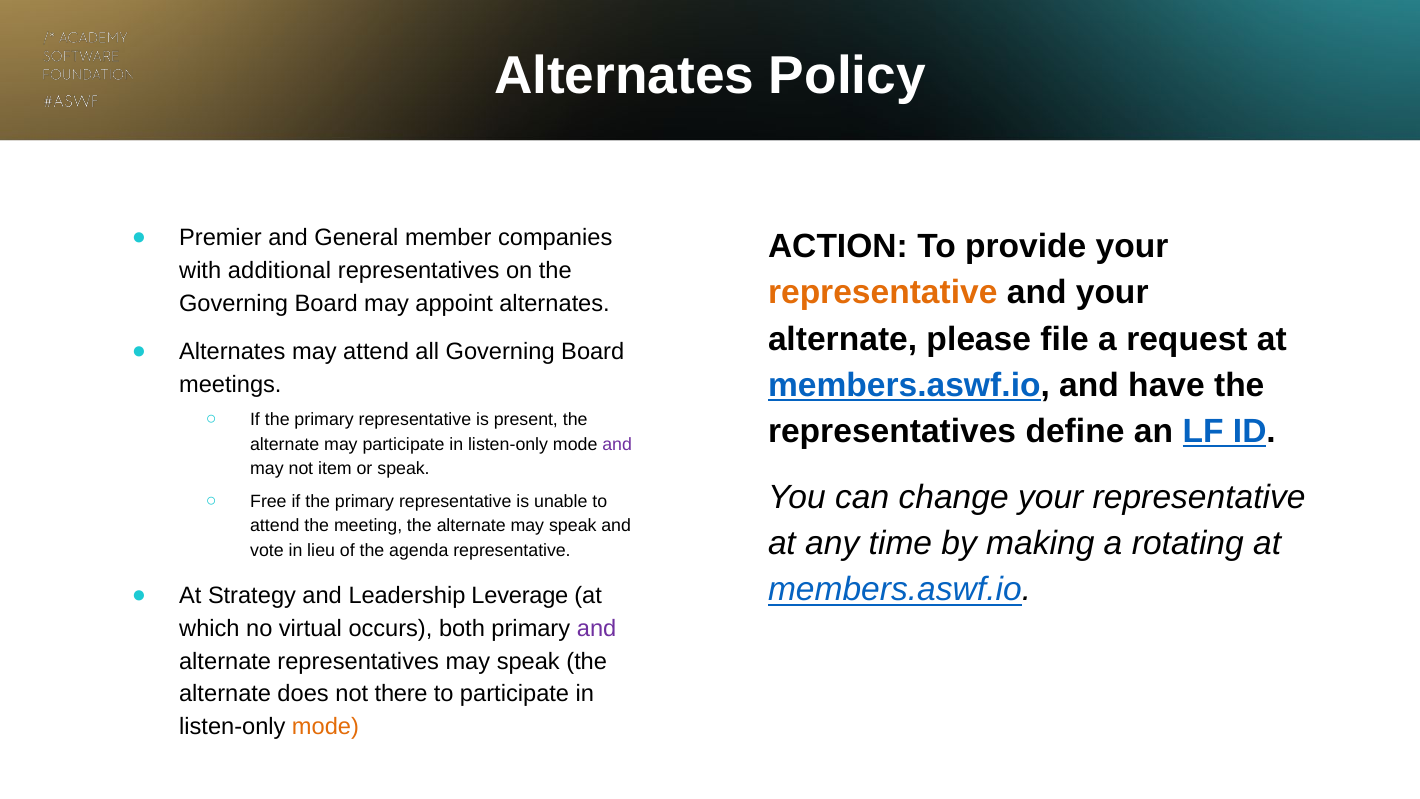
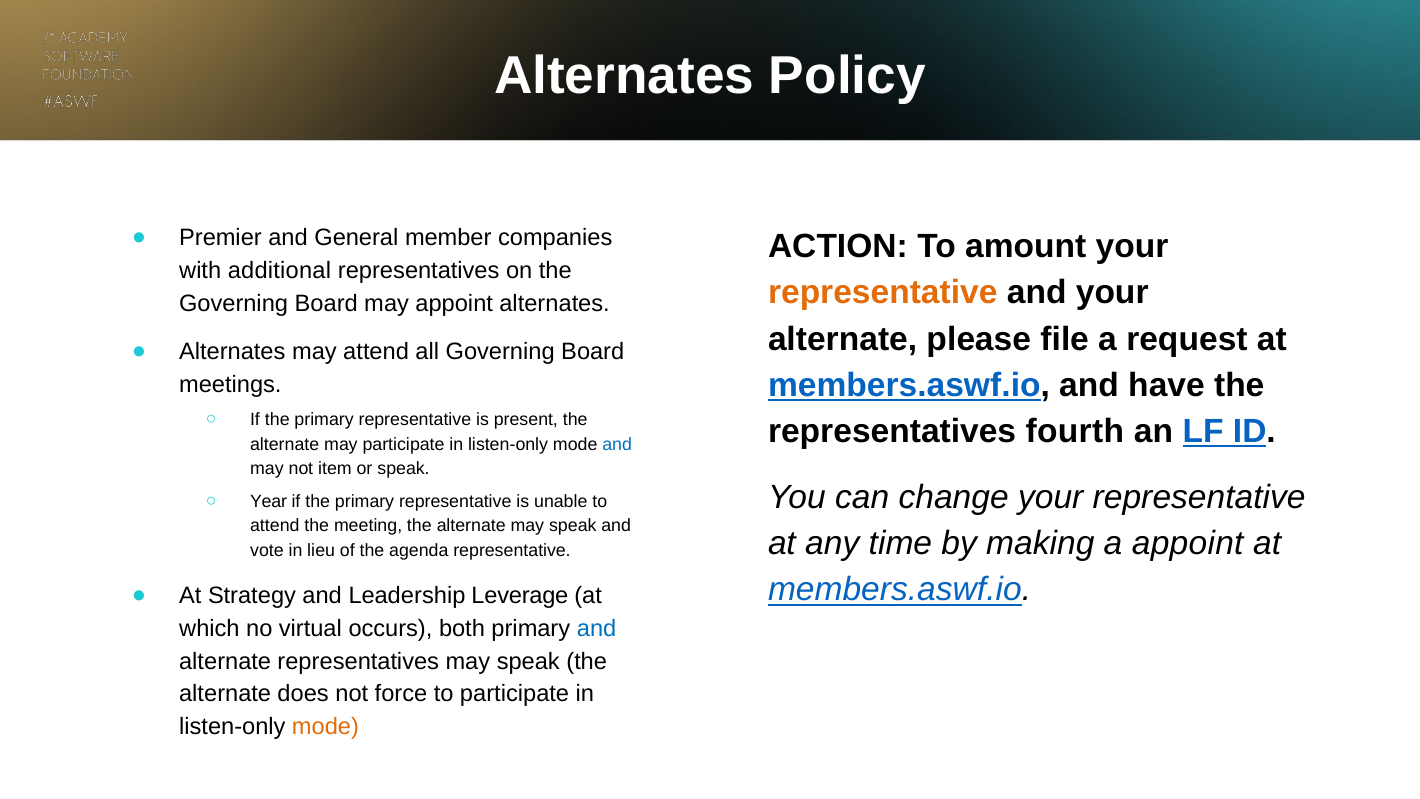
provide: provide -> amount (1026, 246)
define: define -> fourth (1075, 431)
and colour: purple -> blue (617, 444)
Free: Free -> Year (269, 501)
a rotating: rotating -> appoint (1188, 544)
and colour: purple -> blue (597, 628)
there: there -> force (401, 694)
